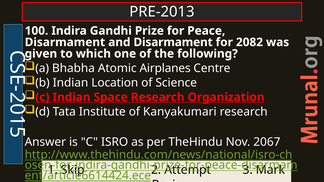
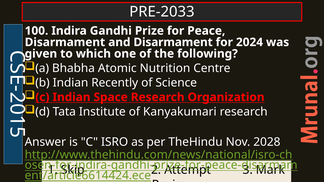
PRE-2013: PRE-2013 -> PRE-2033 (162, 12)
2082: 2082 -> 2024 (249, 42)
Airplanes: Airplanes -> Nutrition (165, 68)
Location: Location -> Recently (115, 83)
2067: 2067 -> 2028 (267, 142)
